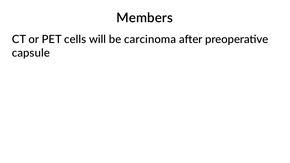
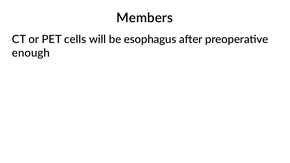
carcinoma: carcinoma -> esophagus (150, 39)
capsule: capsule -> enough (31, 53)
